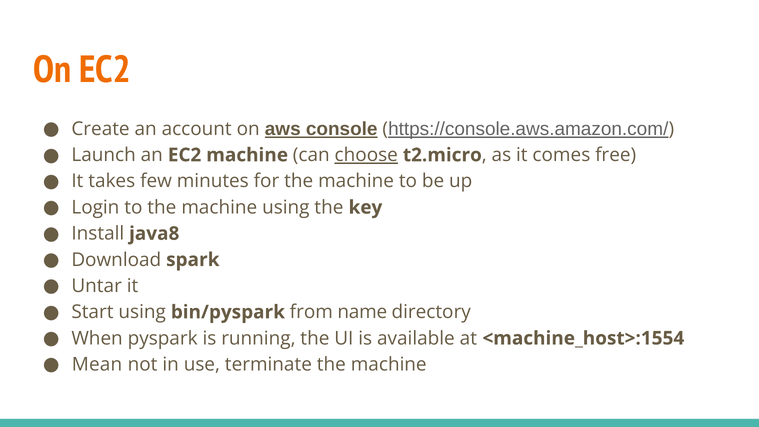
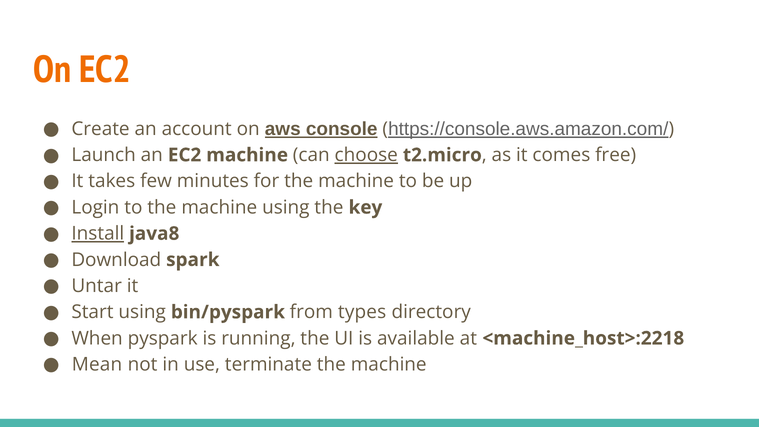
Install underline: none -> present (98, 234)
name: name -> types (362, 312)
<machine_host>:1554: <machine_host>:1554 -> <machine_host>:2218 (583, 338)
